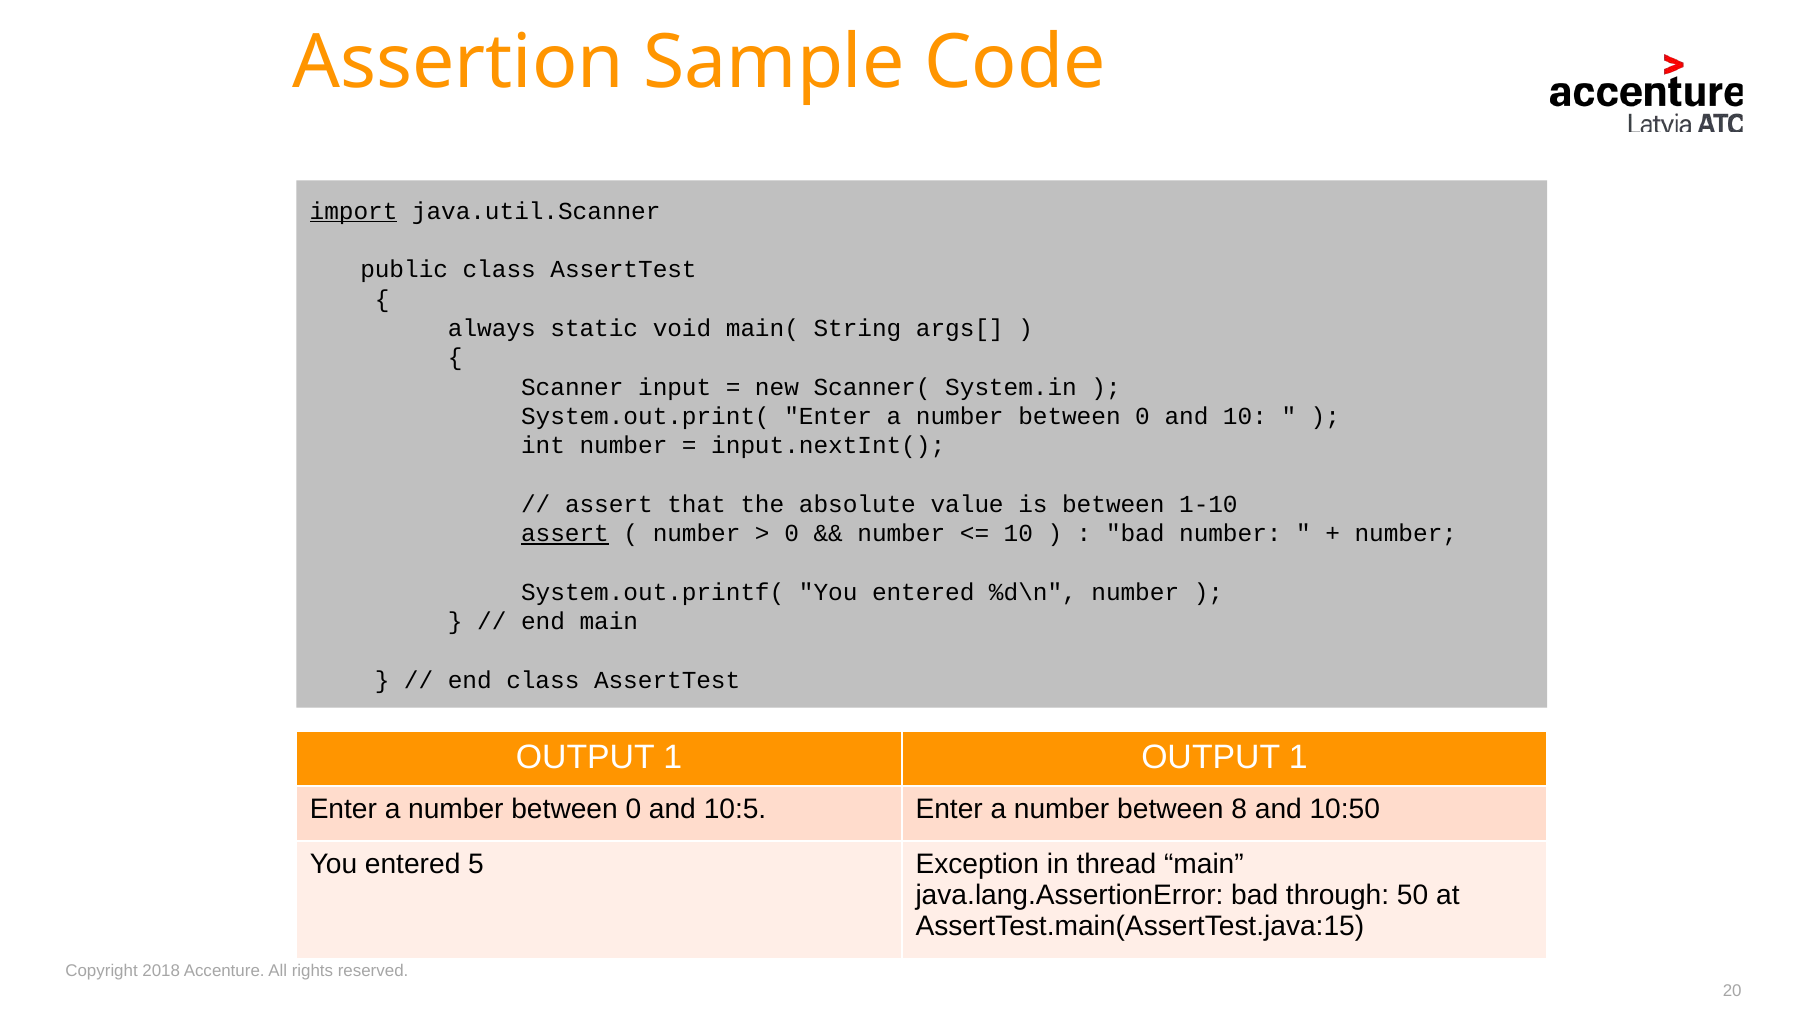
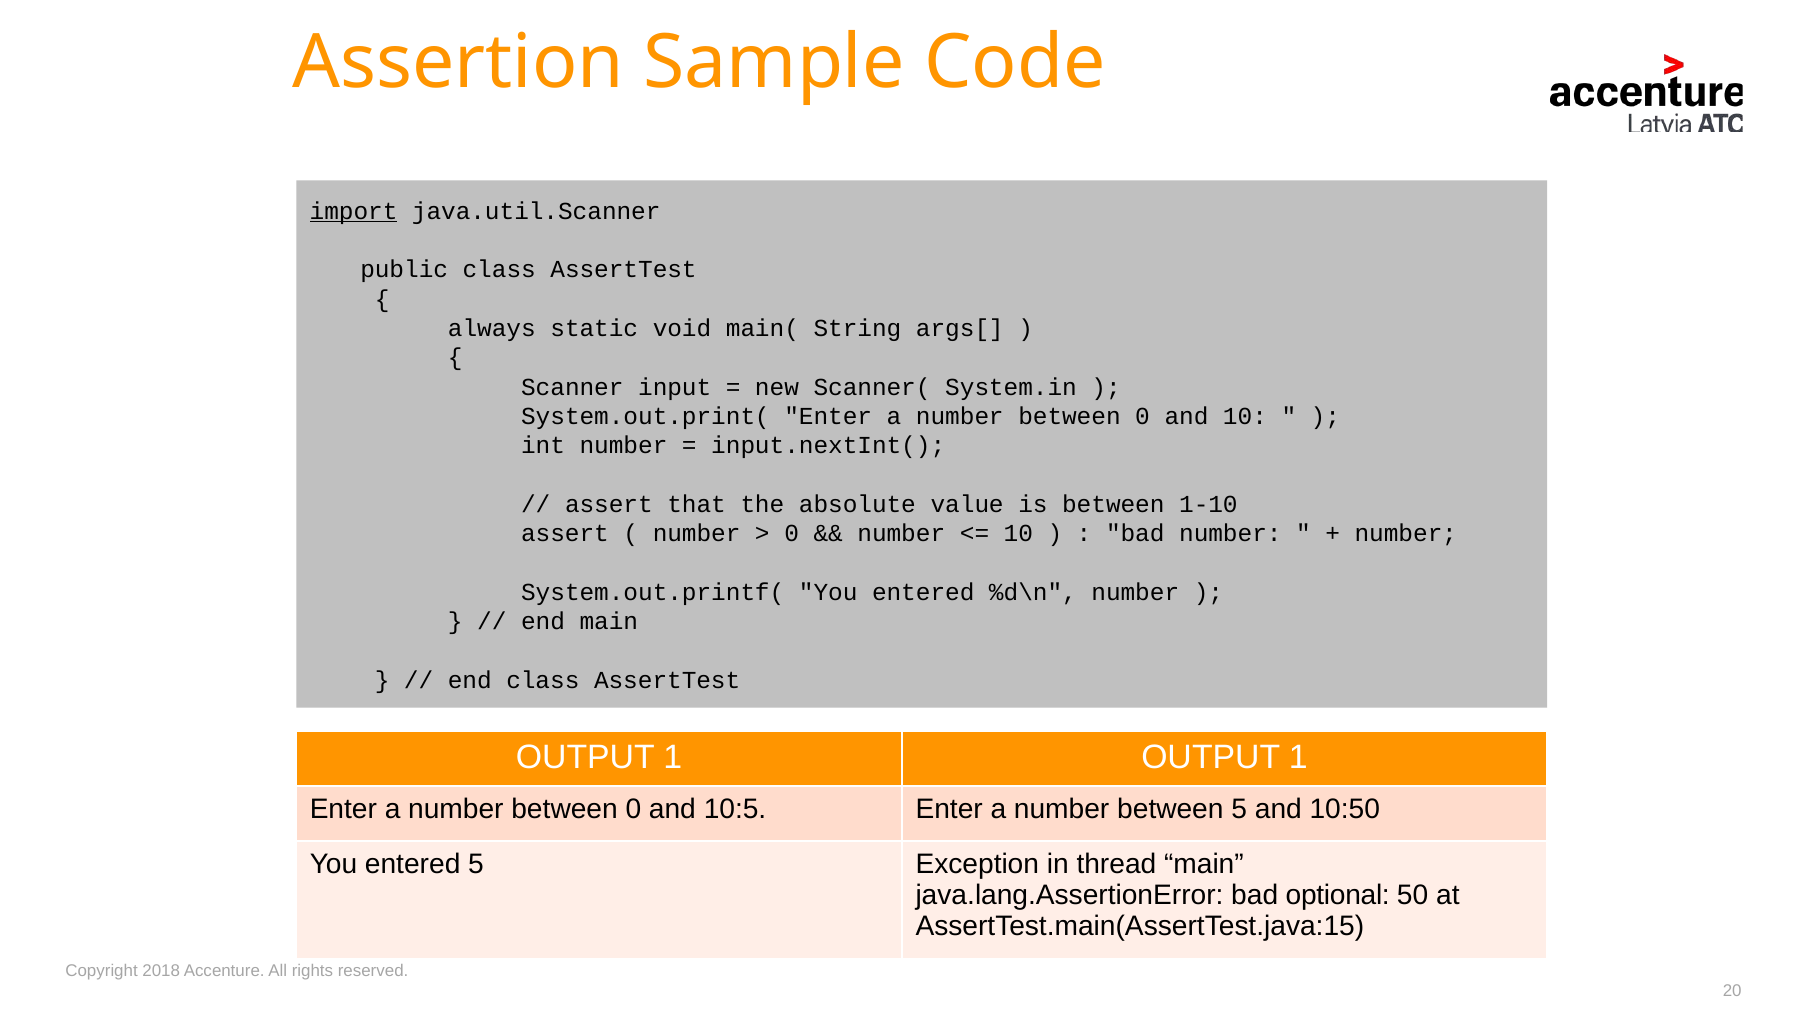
assert underline: present -> none (565, 534)
between 8: 8 -> 5 (1239, 809)
through: through -> optional (1338, 895)
